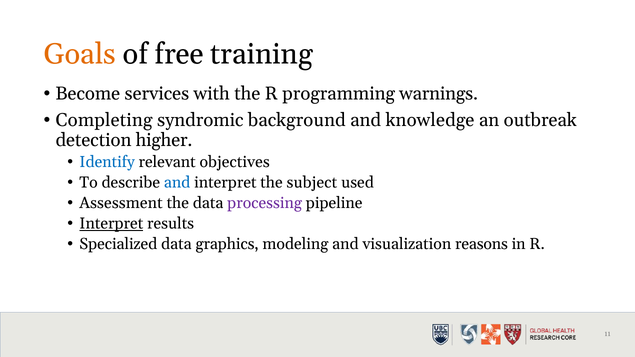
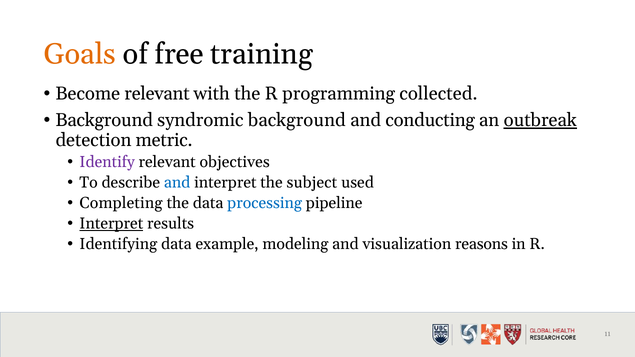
Become services: services -> relevant (157, 94)
warnings: warnings -> collected (438, 94)
Completing: Completing -> Background (104, 120)
knowledge: knowledge -> conducting (430, 120)
outbreak underline: none -> present (540, 120)
higher: higher -> metric (164, 140)
Identify colour: blue -> purple (107, 162)
Assessment: Assessment -> Completing (121, 203)
processing colour: purple -> blue (265, 203)
Specialized: Specialized -> Identifying (118, 244)
graphics: graphics -> example (227, 244)
